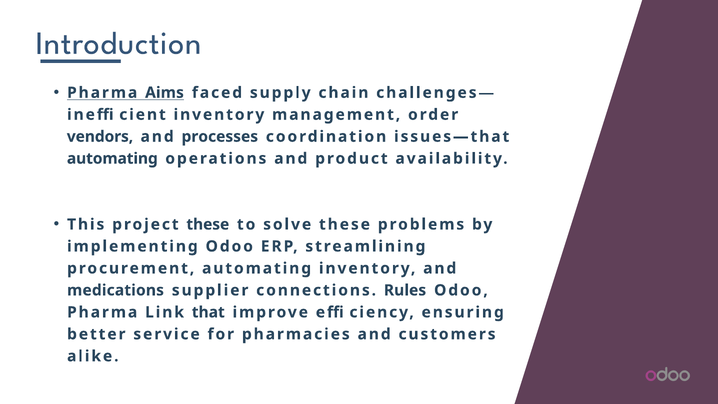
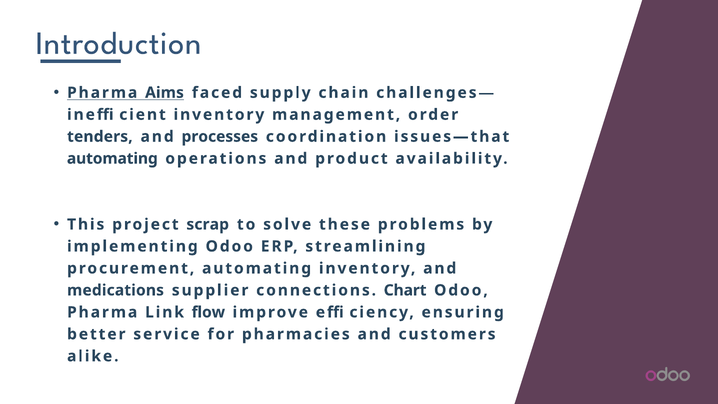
vendors: vendors -> tenders (100, 137)
project these: these -> scrap (208, 224)
Rules: Rules -> Chart (405, 290)
that: that -> flow (208, 312)
